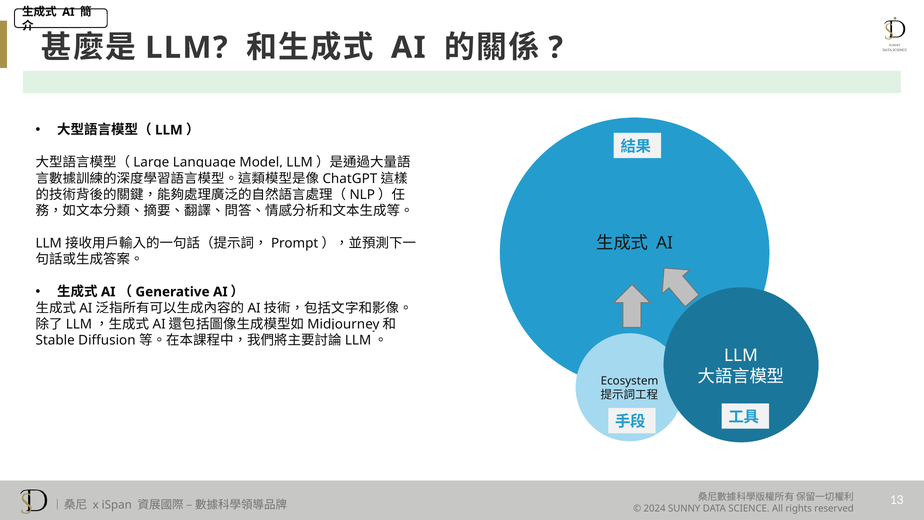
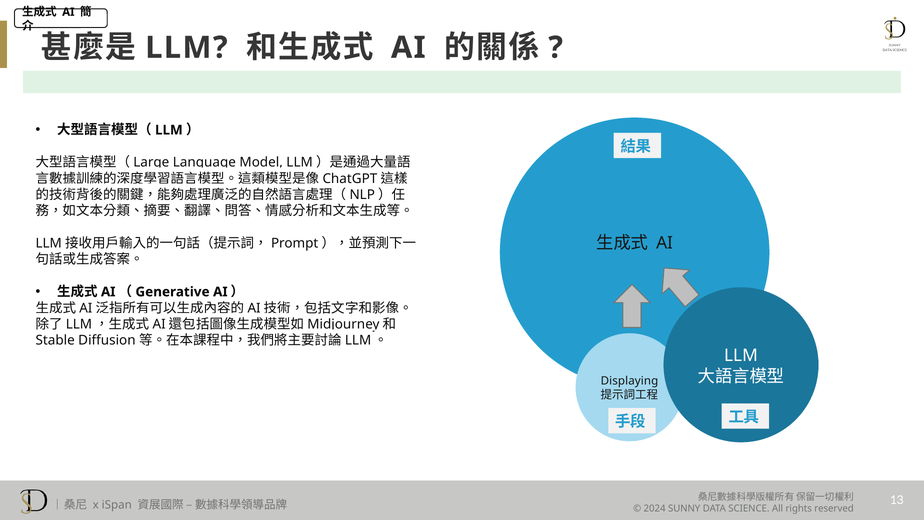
Ecosystem: Ecosystem -> Displaying (629, 381)
